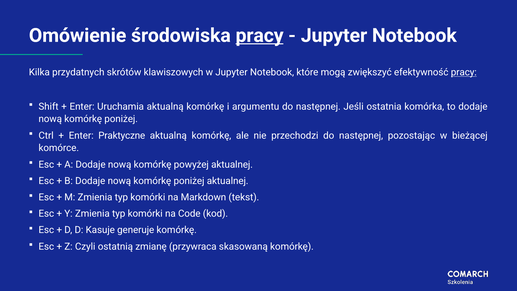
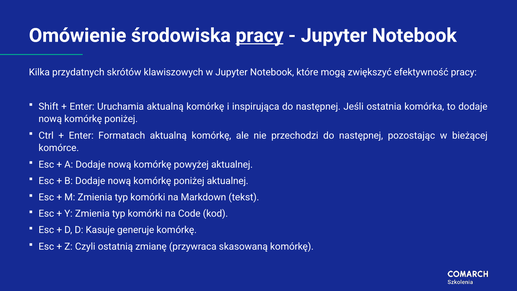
pracy underline: present -> none (464, 72)
argumentu: argumentu -> inspirująca (256, 106)
Praktyczne: Praktyczne -> Formatach (122, 135)
